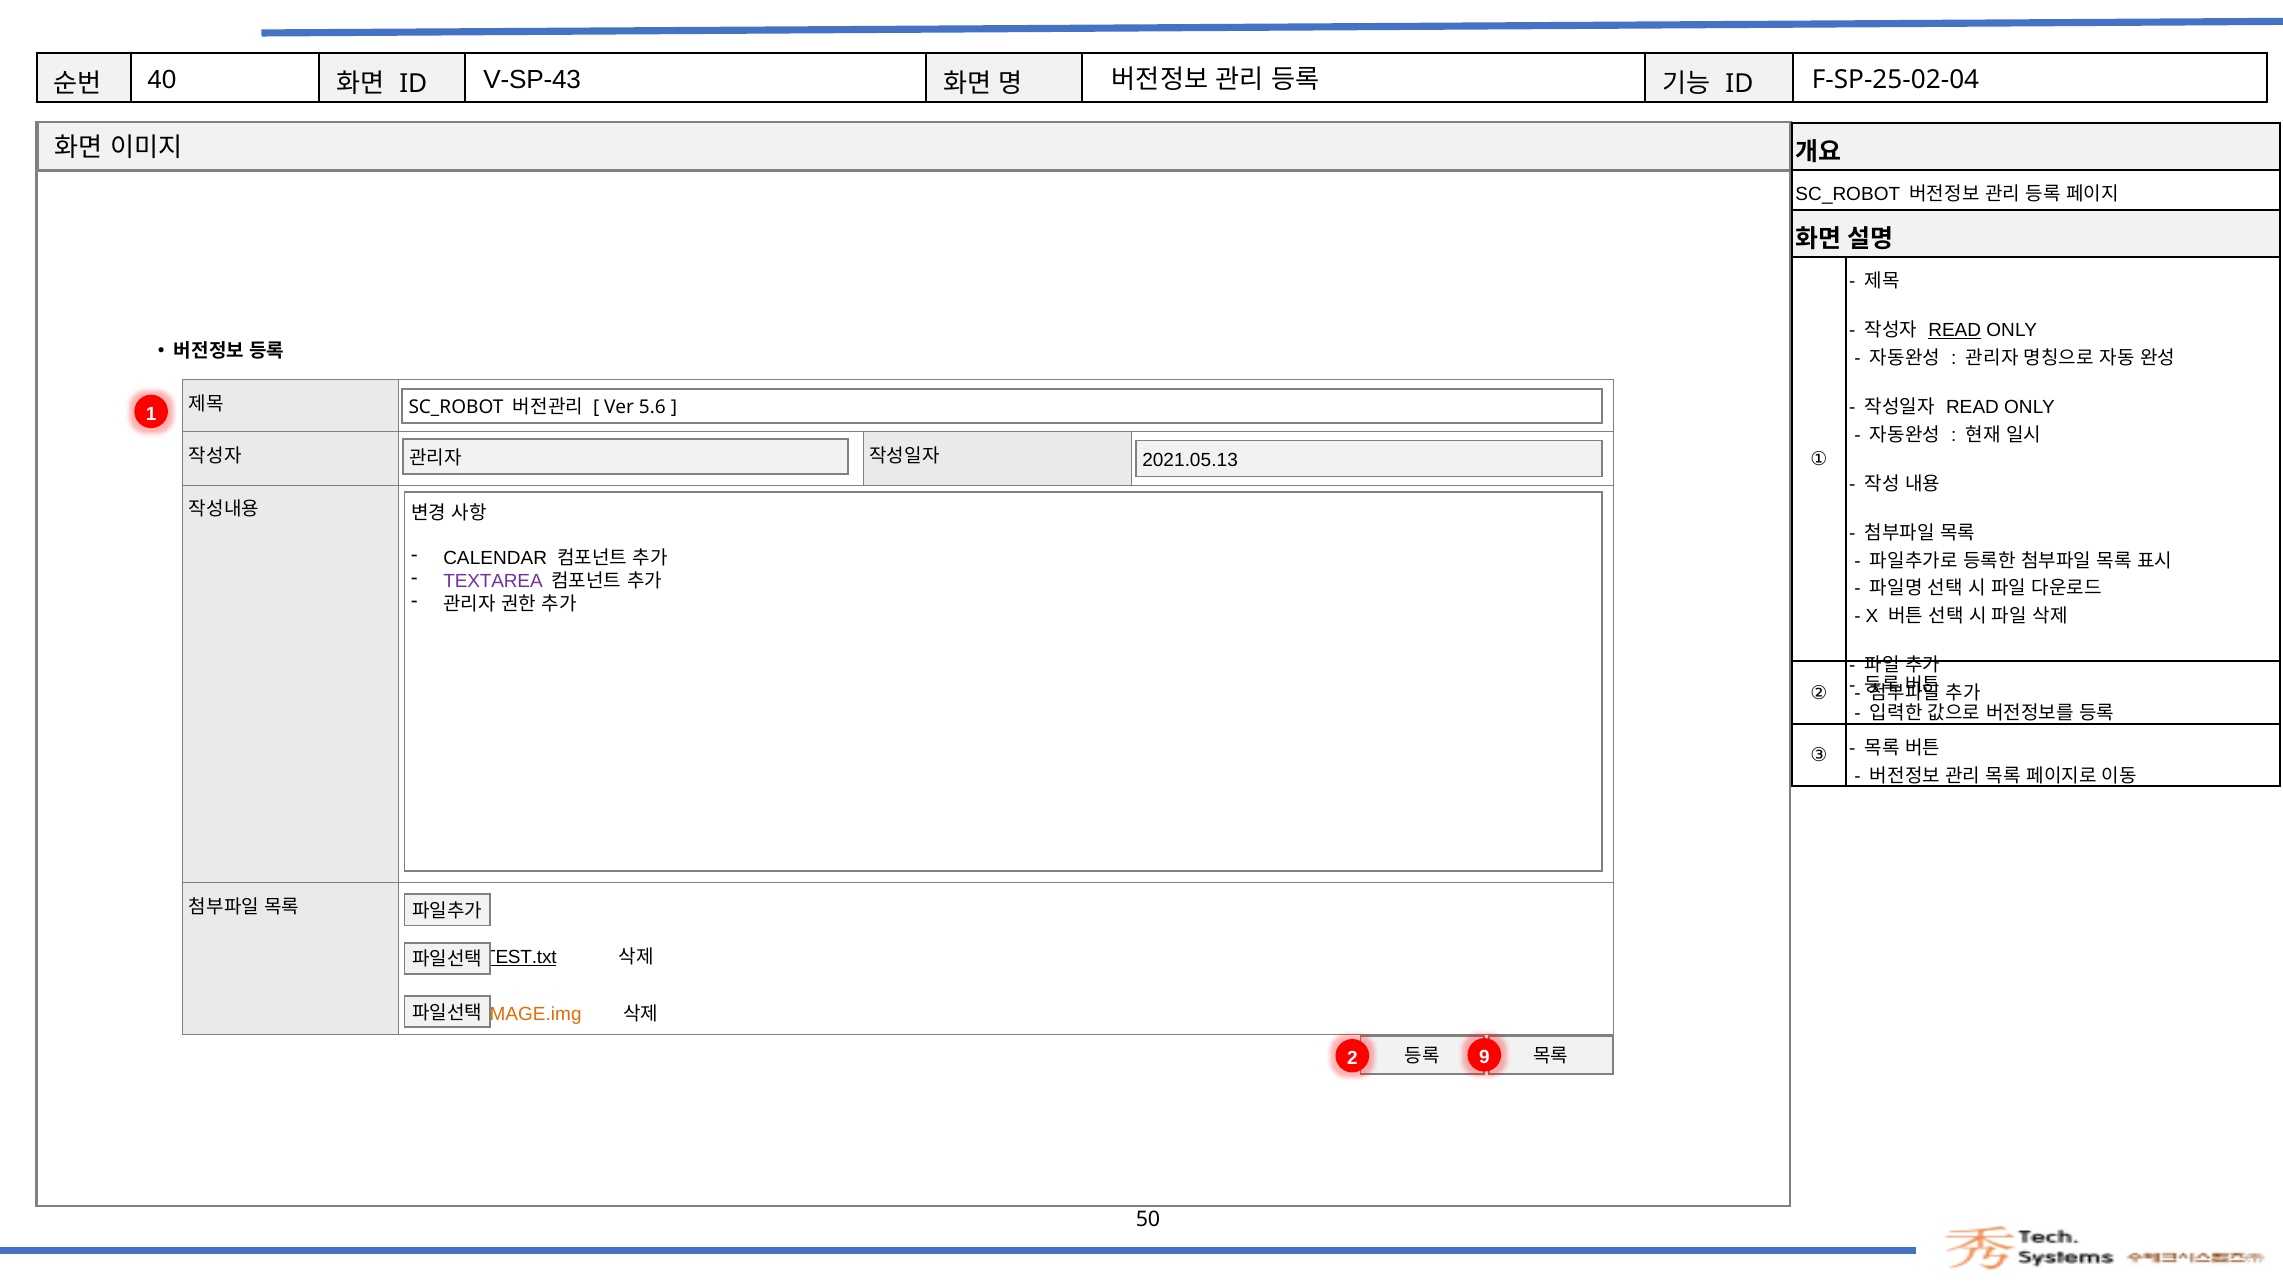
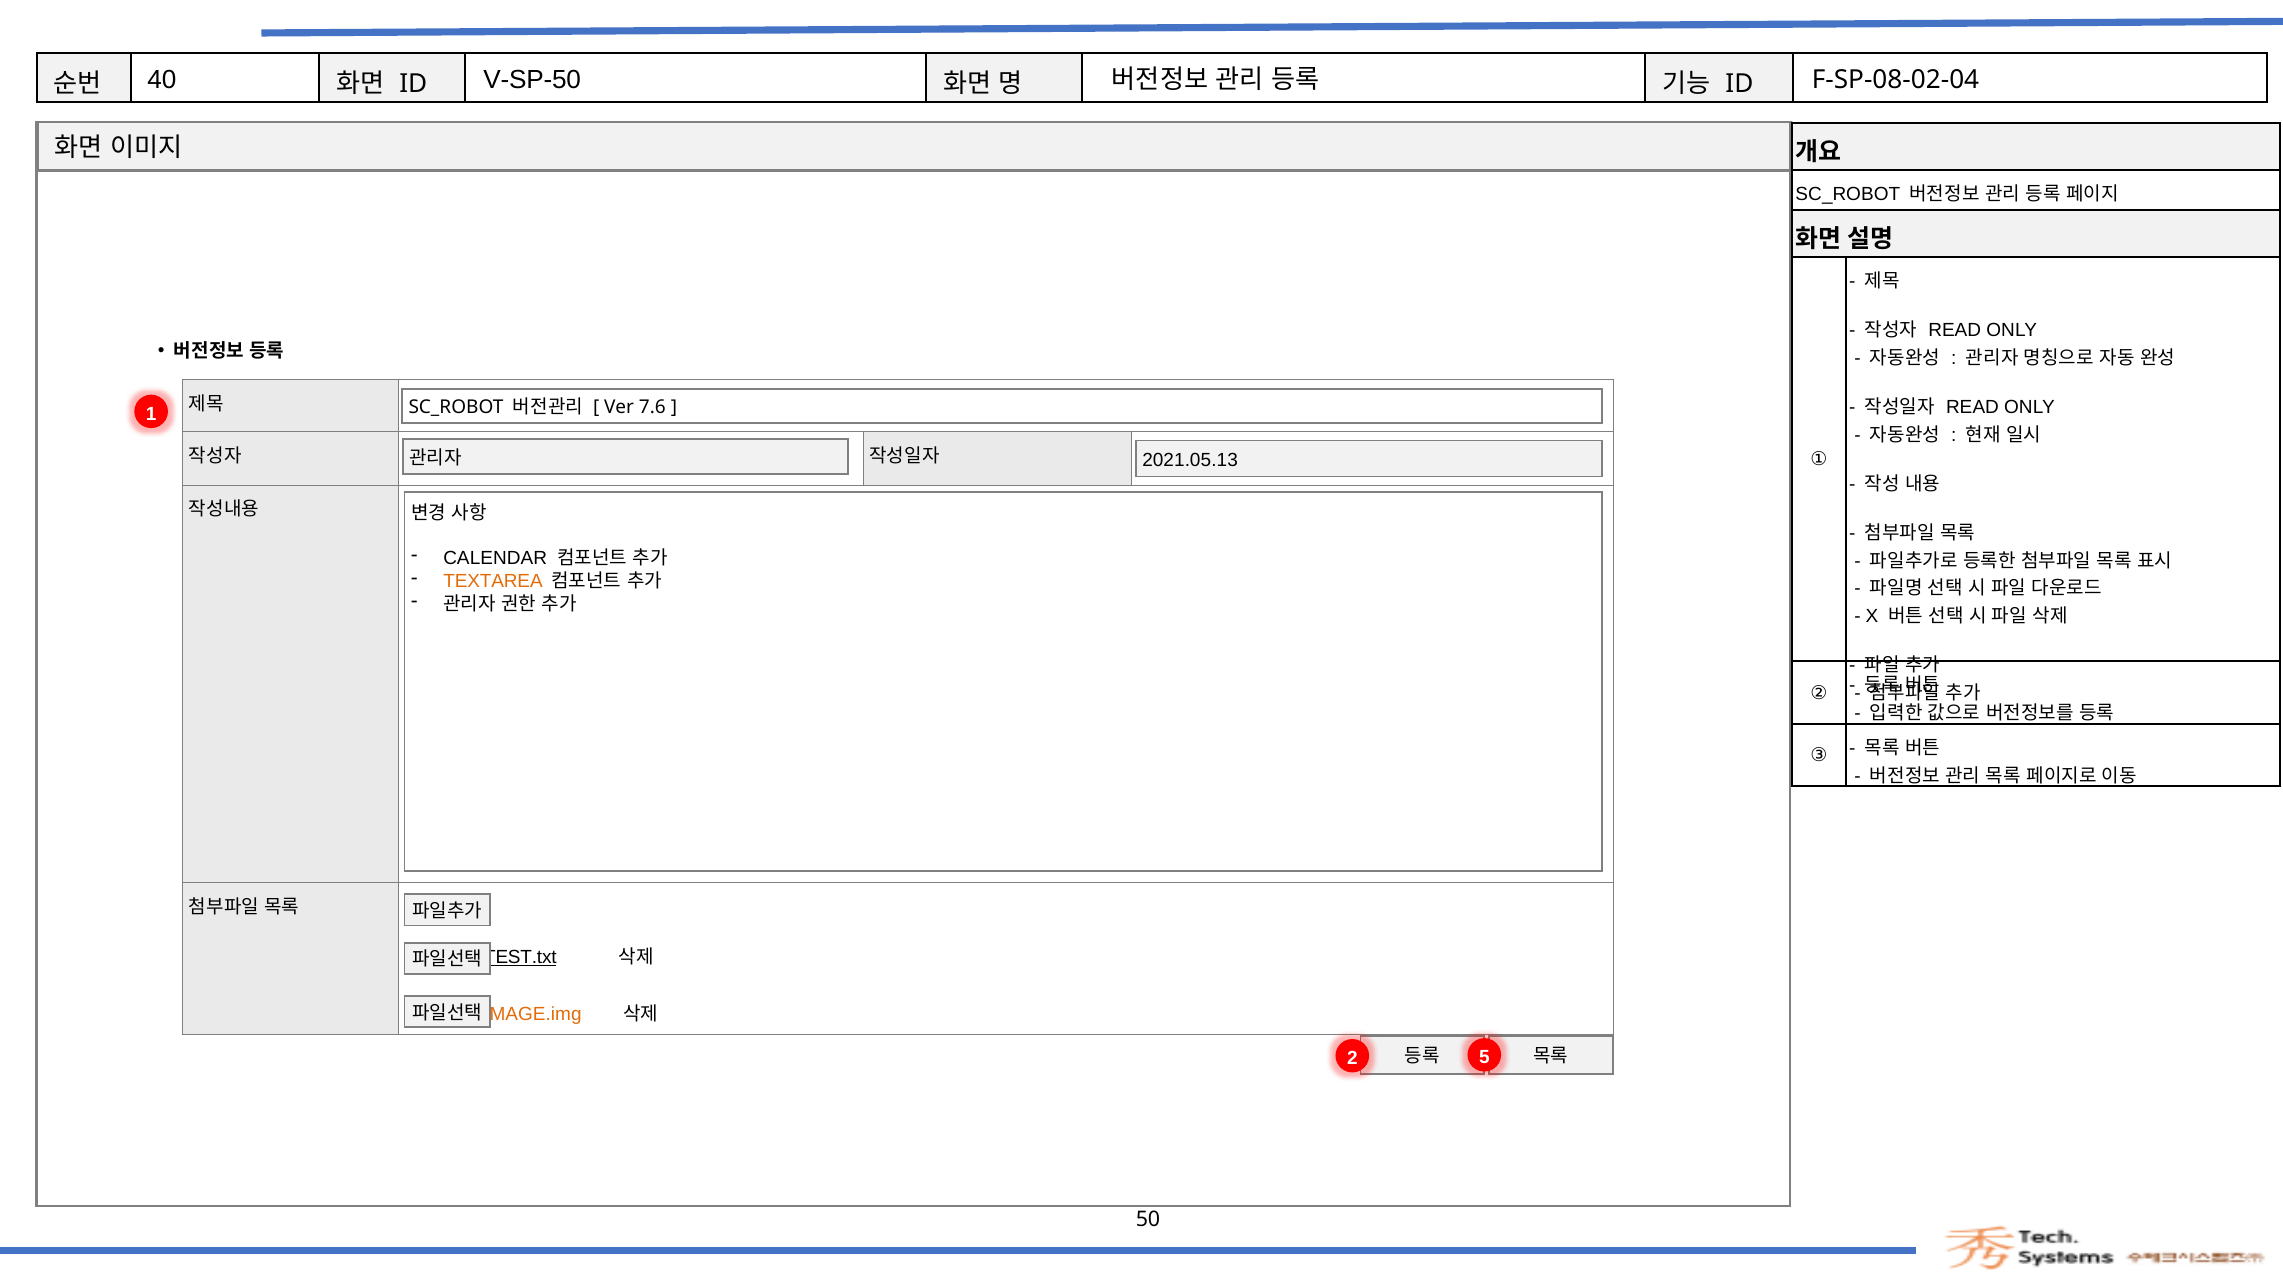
V-SP-43: V-SP-43 -> V-SP-50 (532, 80)
F-SP-25-02-04: F-SP-25-02-04 -> F-SP-08-02-04 (1895, 80)
READ underline: present -> none (1955, 330)
5.6: 5.6 -> 7.6 (652, 408)
TEXTAREA colour: purple -> orange (493, 581)
9: 9 -> 5 (1484, 1057)
